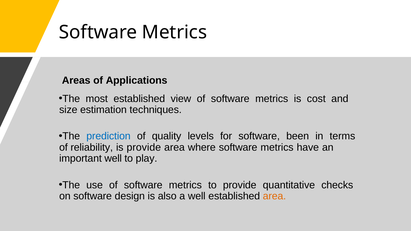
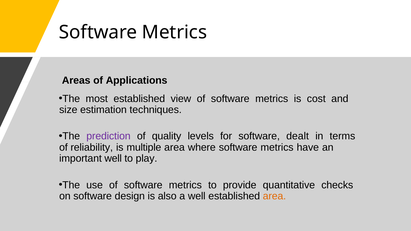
prediction colour: blue -> purple (108, 136)
been: been -> dealt (298, 136)
is provide: provide -> multiple (144, 147)
